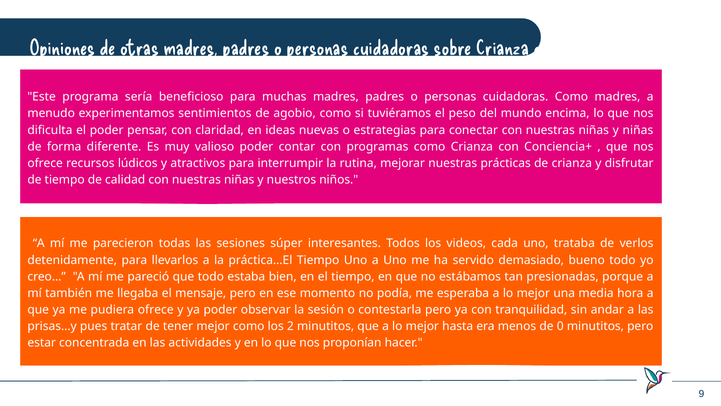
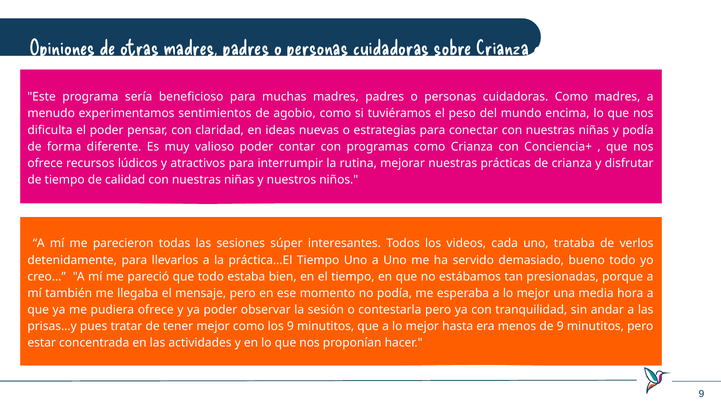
y niñas: niñas -> podía (638, 130)
los 2: 2 -> 9 (290, 326)
de 0: 0 -> 9 (560, 326)
